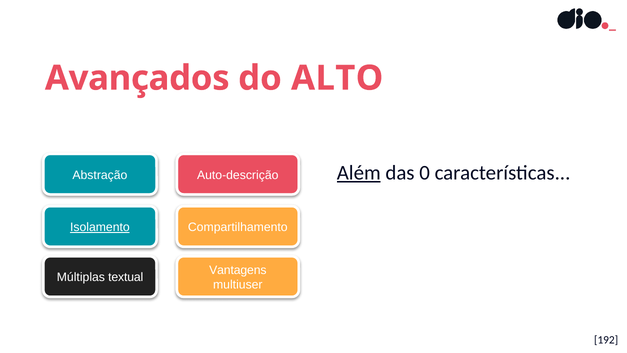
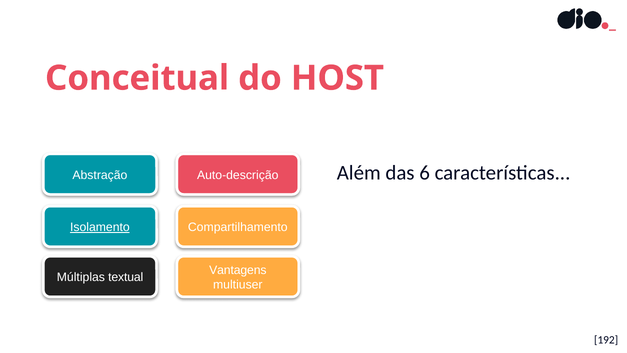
Avançados: Avançados -> Conceitual (137, 78)
ALTO: ALTO -> HOST (337, 78)
Além underline: present -> none (359, 173)
0: 0 -> 6 (425, 173)
